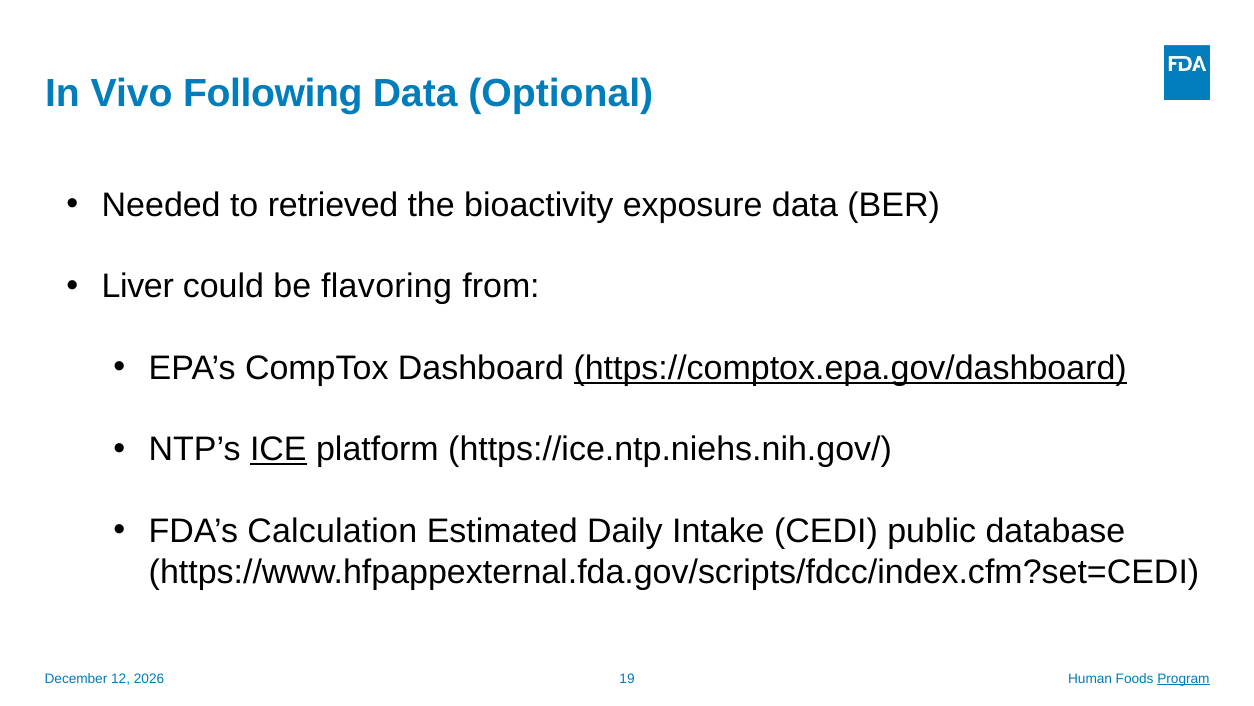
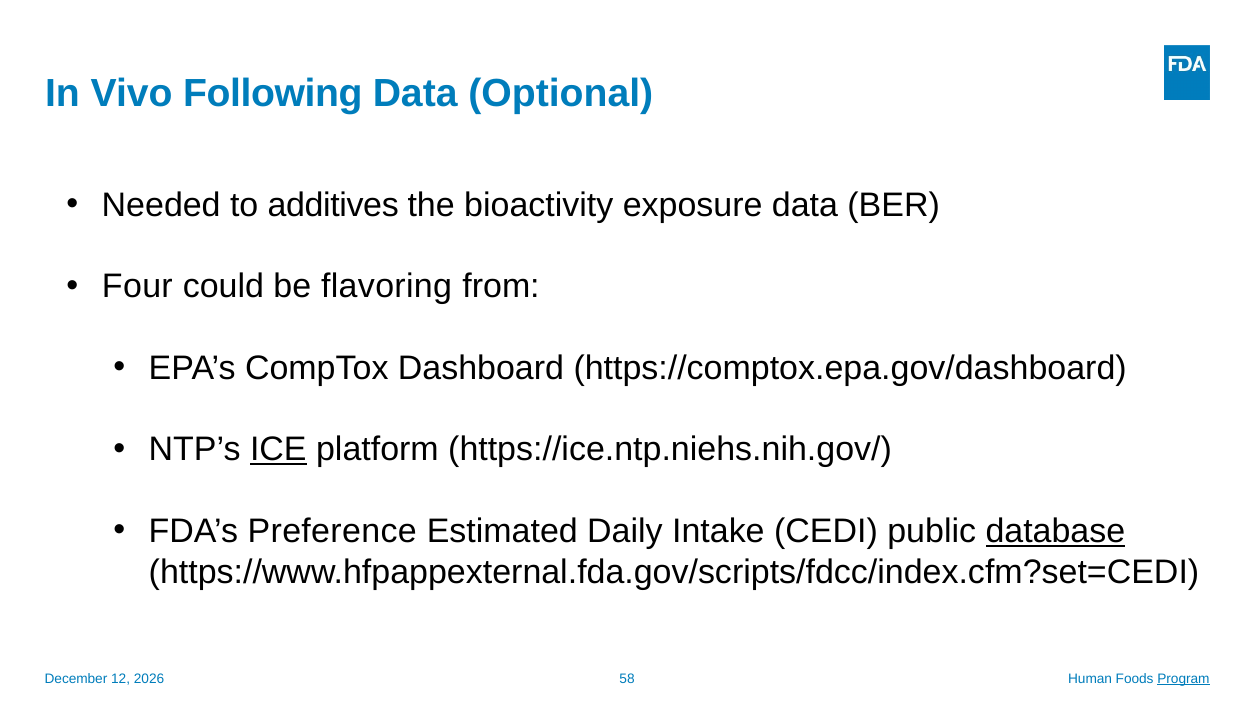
retrieved: retrieved -> additives (333, 205)
Liver: Liver -> Four (137, 286)
https://comptox.epa.gov/dashboard underline: present -> none (850, 368)
Calculation: Calculation -> Preference (332, 531)
database underline: none -> present (1055, 531)
19: 19 -> 58 (627, 678)
